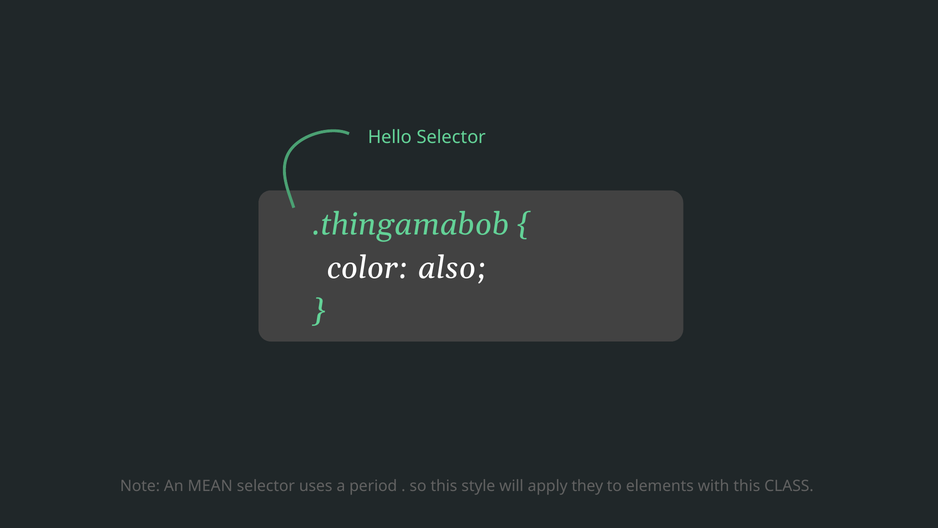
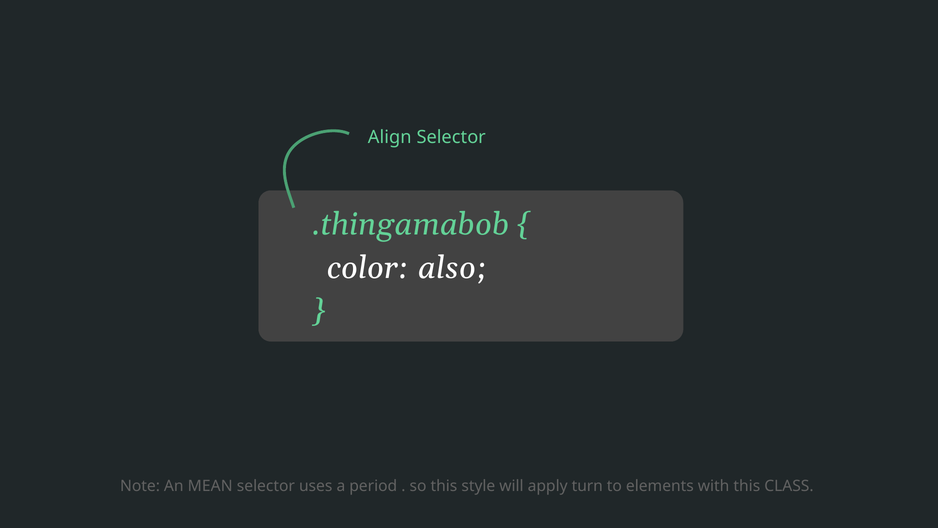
Hello: Hello -> Align (390, 137)
they: they -> turn (587, 486)
